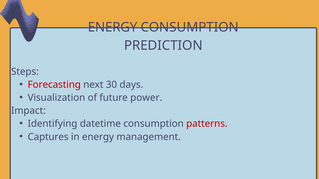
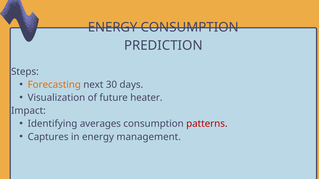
Forecasting colour: red -> orange (54, 85)
power: power -> heater (146, 98)
datetime: datetime -> averages (100, 124)
